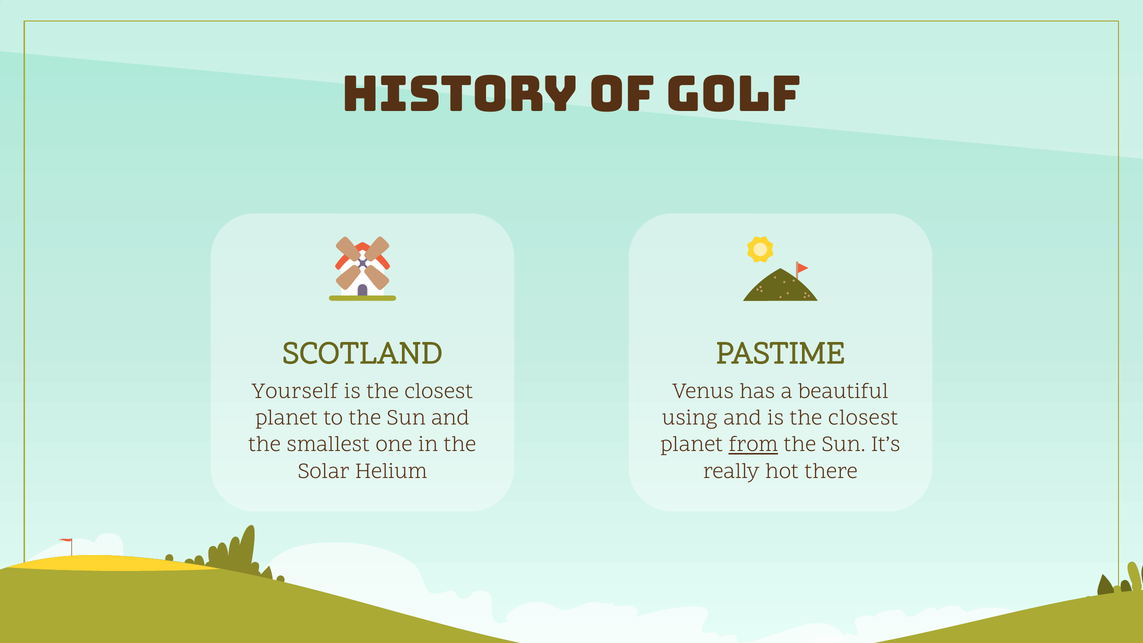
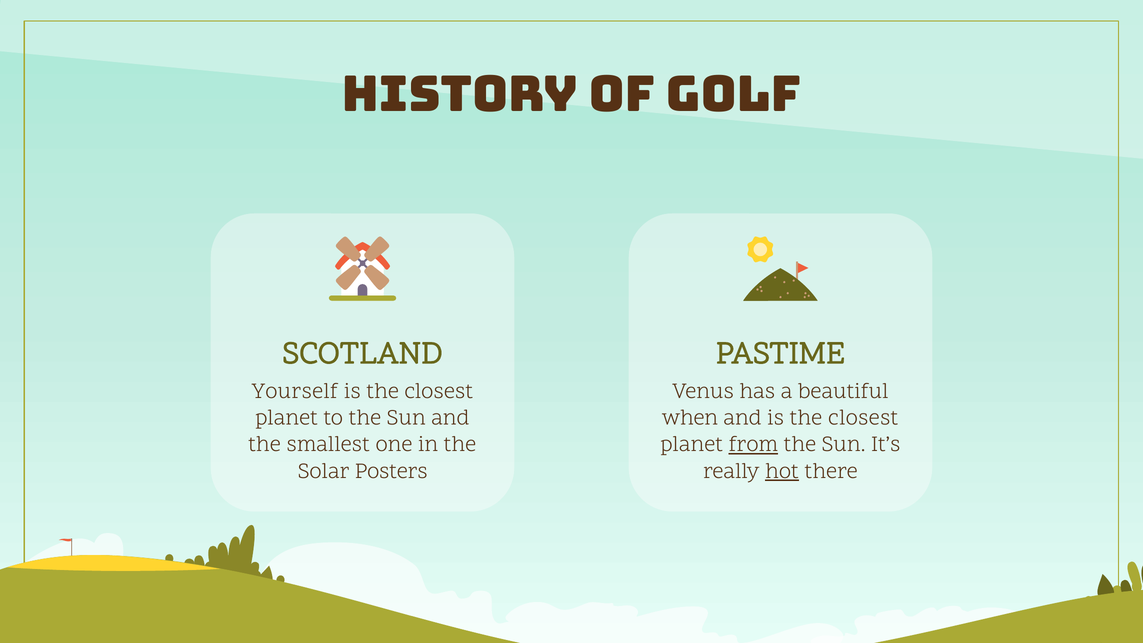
using: using -> when (690, 417)
Helium: Helium -> Posters (391, 471)
hot underline: none -> present (782, 471)
